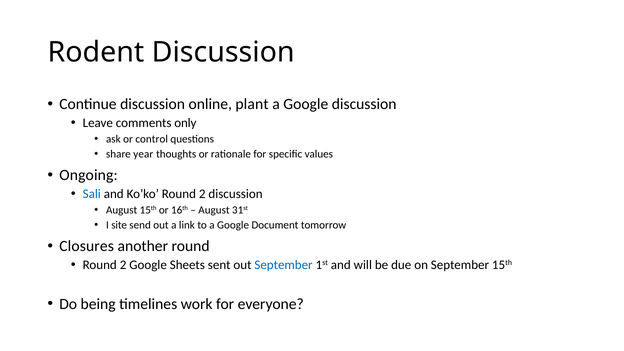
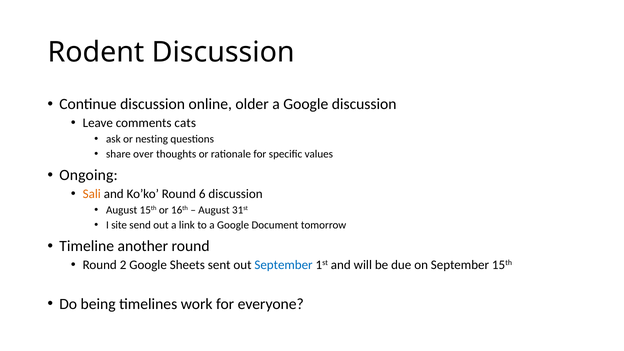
plant: plant -> older (252, 104)
only: only -> cats (185, 123)
control: control -> nesting (152, 139)
year: year -> over (143, 154)
Sali colour: blue -> orange (92, 194)
Ko’ko Round 2: 2 -> 6 (202, 194)
Closures: Closures -> Timeline (87, 246)
